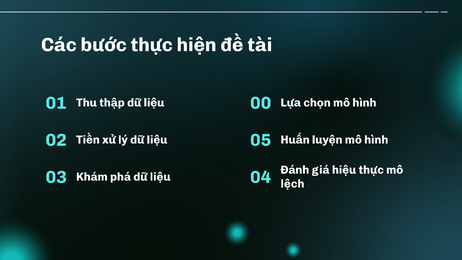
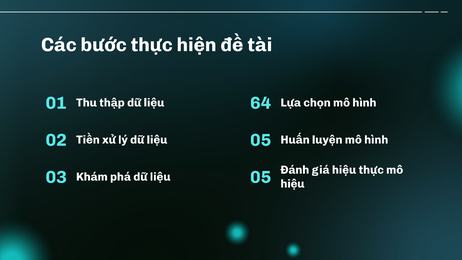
00: 00 -> 64 (261, 103)
03 04: 04 -> 05 (261, 177)
lệch: lệch -> hiệu (293, 184)
